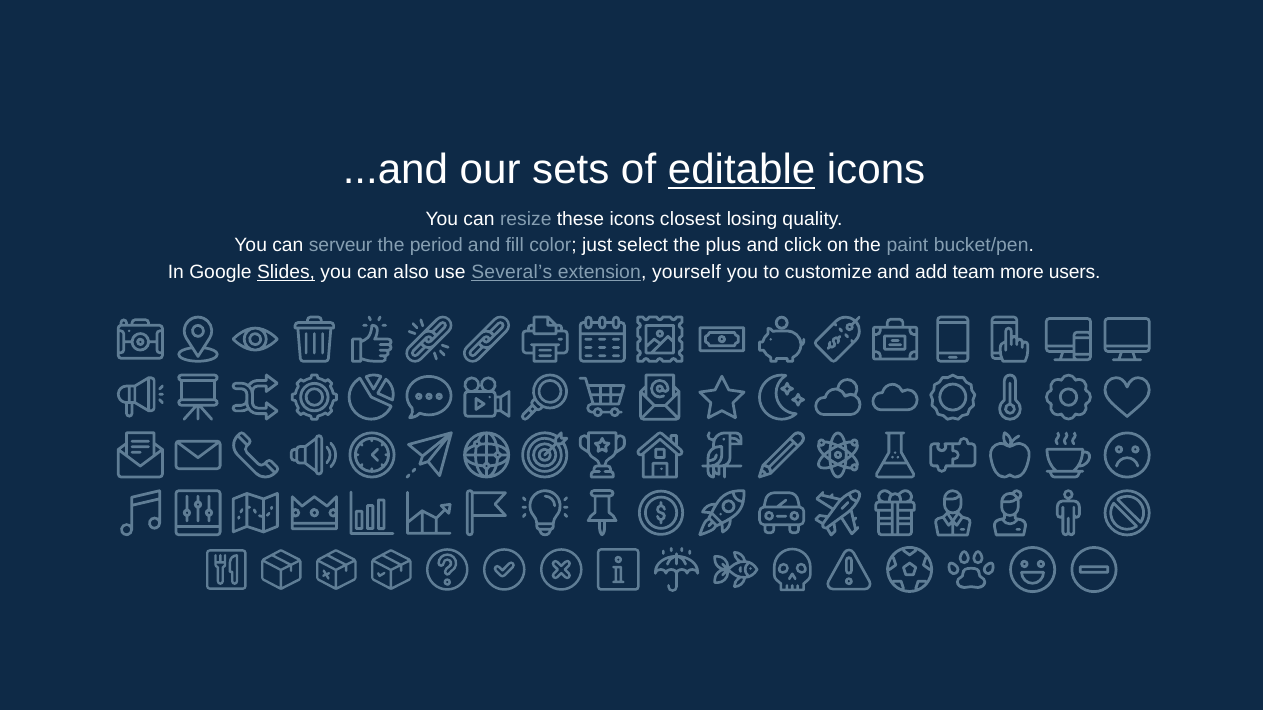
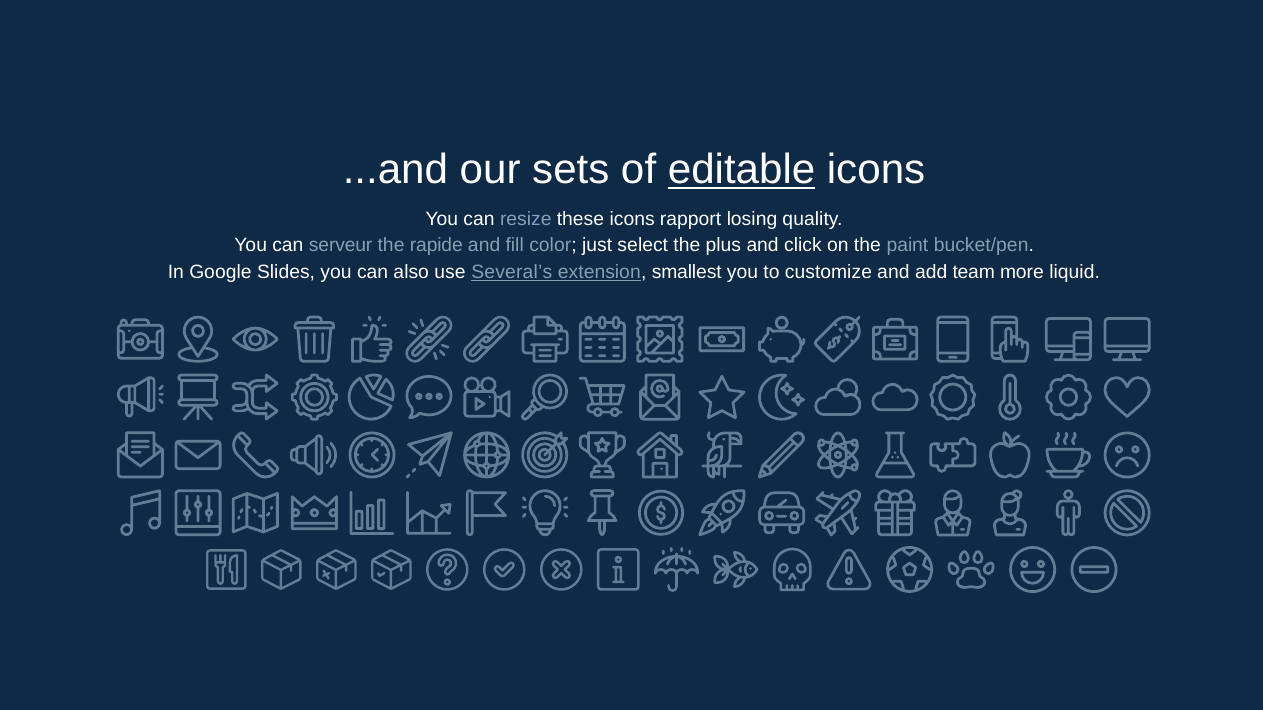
closest: closest -> rapport (691, 219)
period: period -> rapide (436, 245)
Slides underline: present -> none (286, 272)
yourself: yourself -> smallest (687, 272)
users: users -> liquid (1075, 272)
